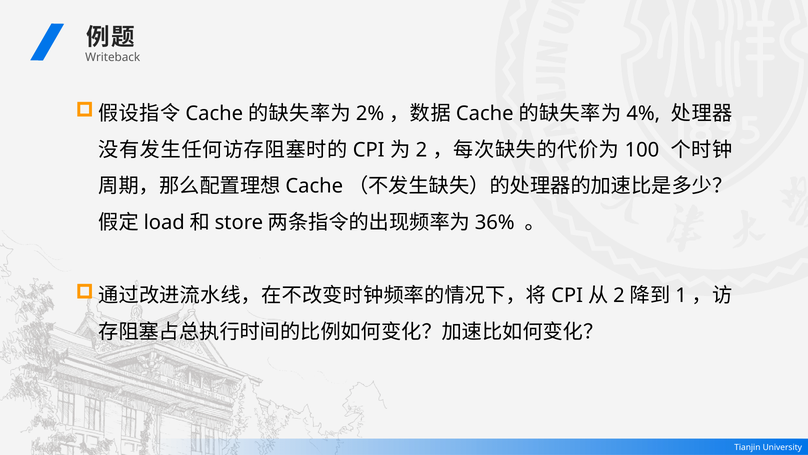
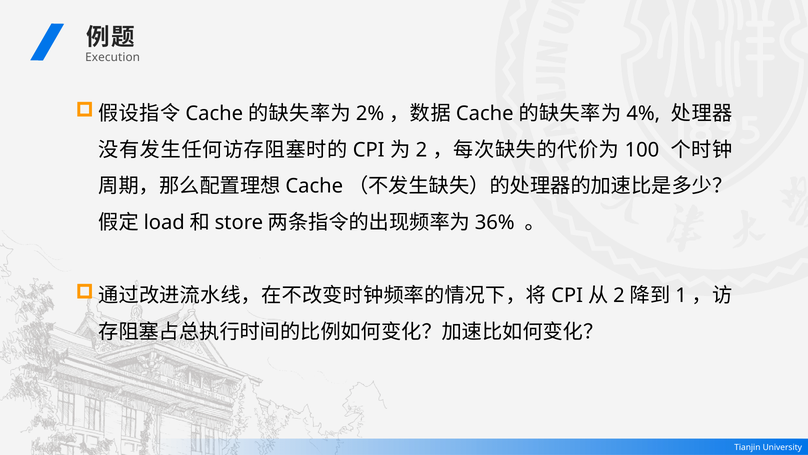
Writeback: Writeback -> Execution (113, 57)
